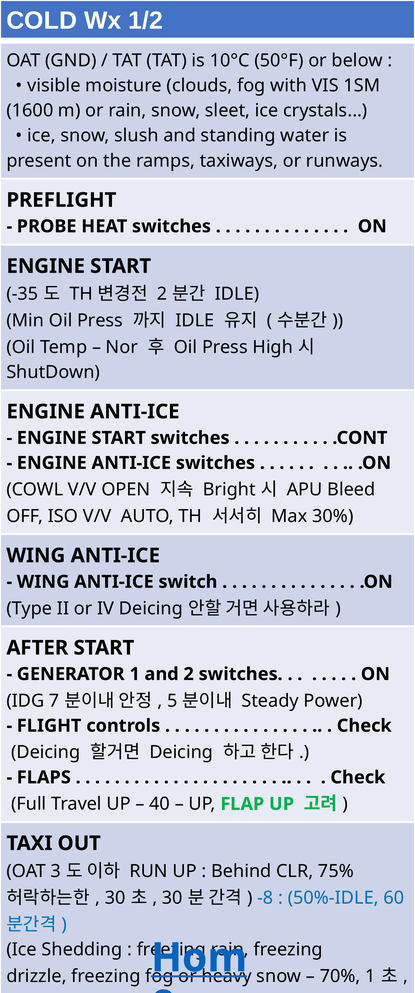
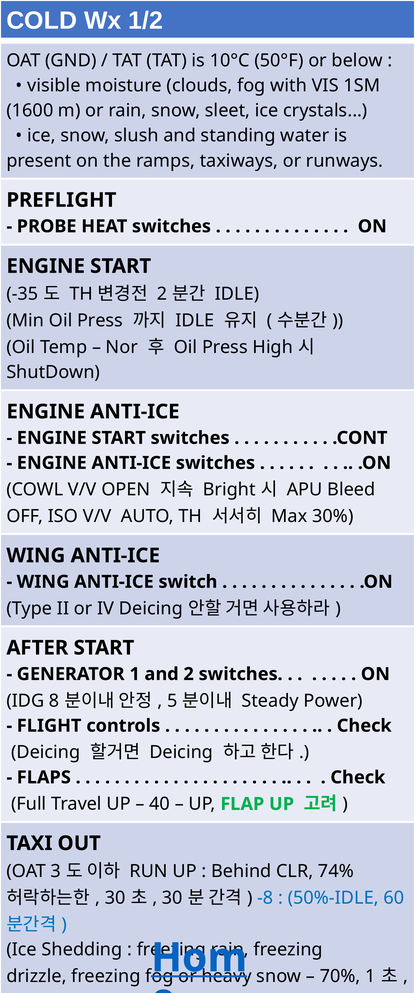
7: 7 -> 8 (54, 701)
75%: 75% -> 74% (336, 871)
